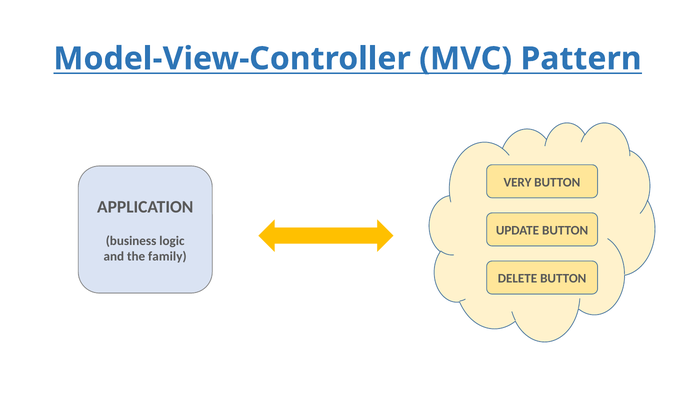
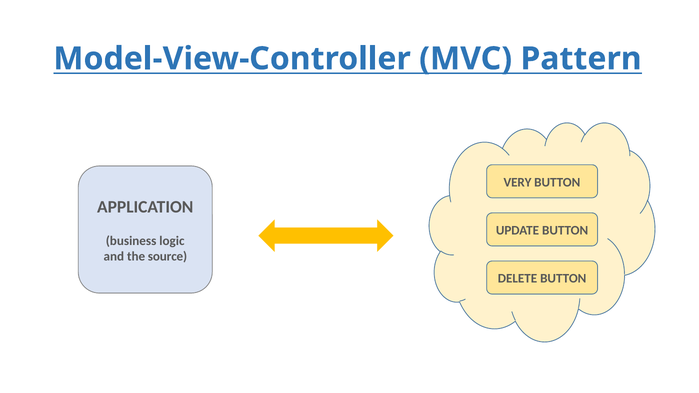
family: family -> source (168, 257)
